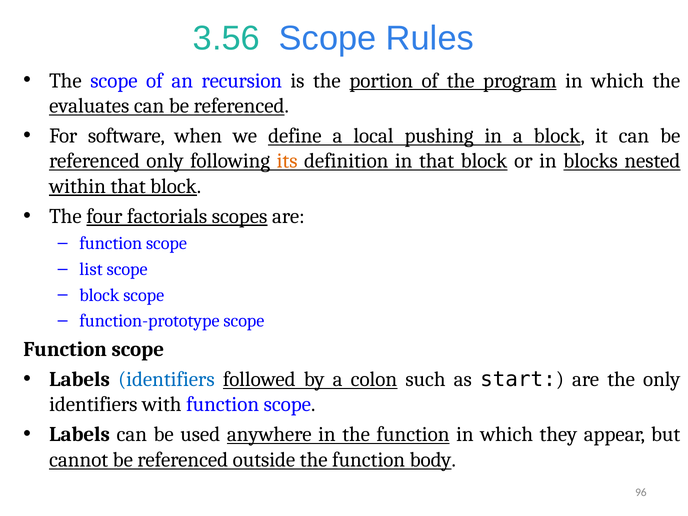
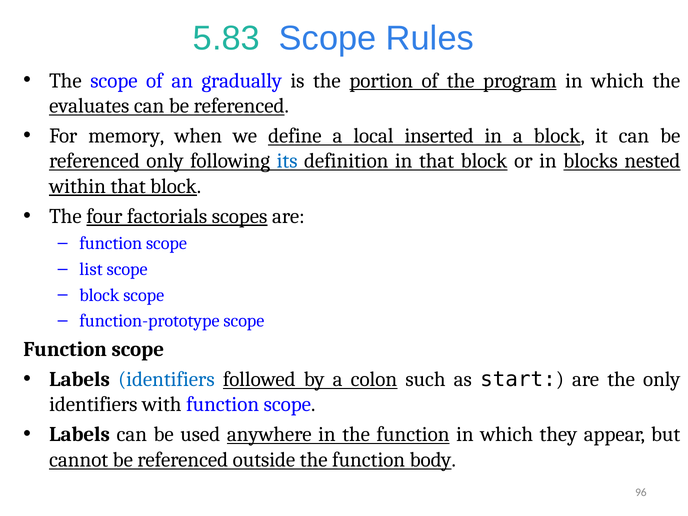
3.56: 3.56 -> 5.83 (226, 38)
recursion: recursion -> gradually (242, 81)
software: software -> memory (126, 136)
pushing: pushing -> inserted (439, 136)
its colour: orange -> blue (287, 161)
